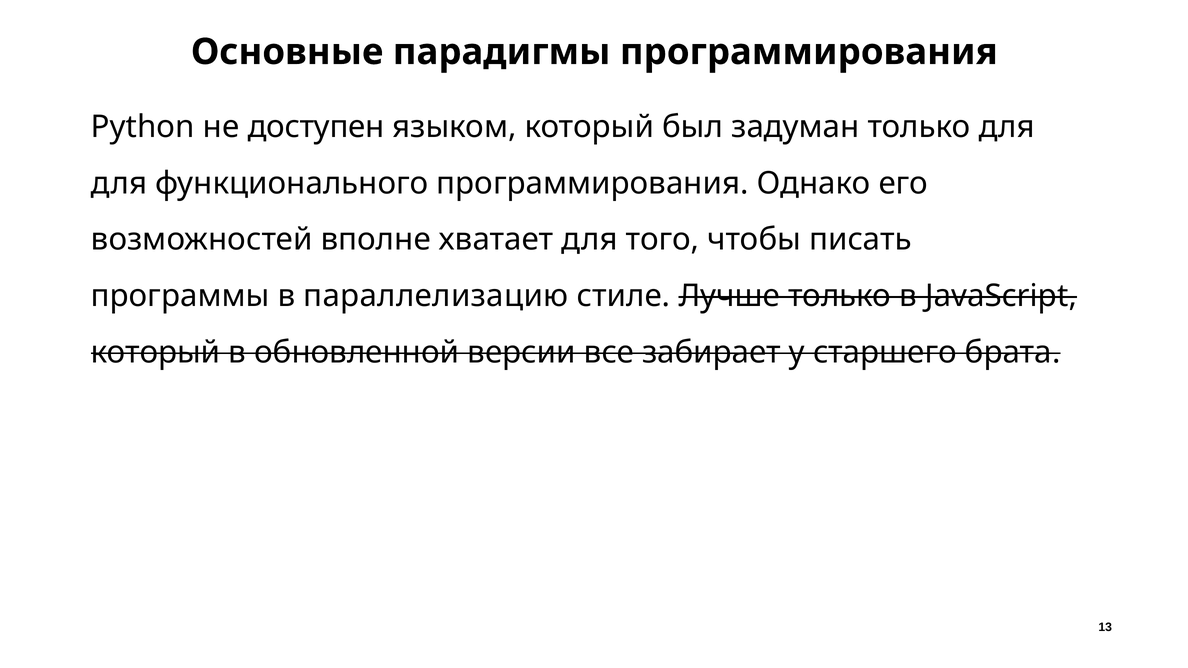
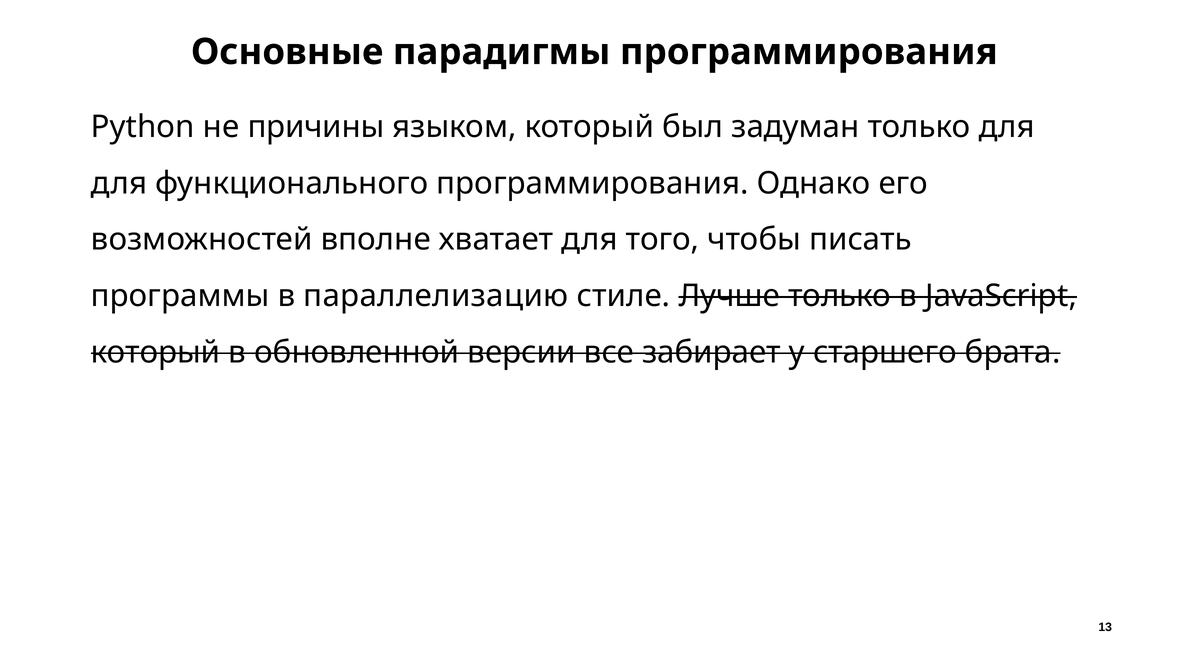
доступен: доступен -> причины (316, 127)
